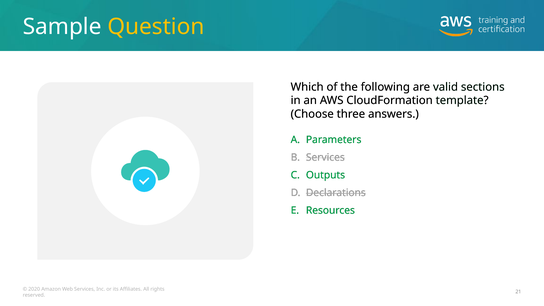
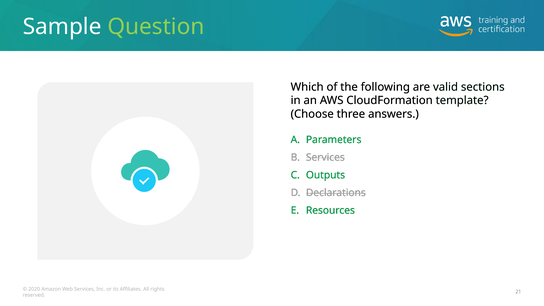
Question colour: yellow -> light green (156, 27)
